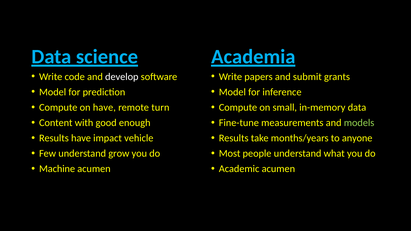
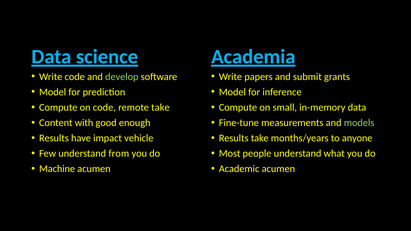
develop colour: white -> light green (122, 77)
on have: have -> code (104, 107)
remote turn: turn -> take (160, 107)
grow: grow -> from (119, 154)
